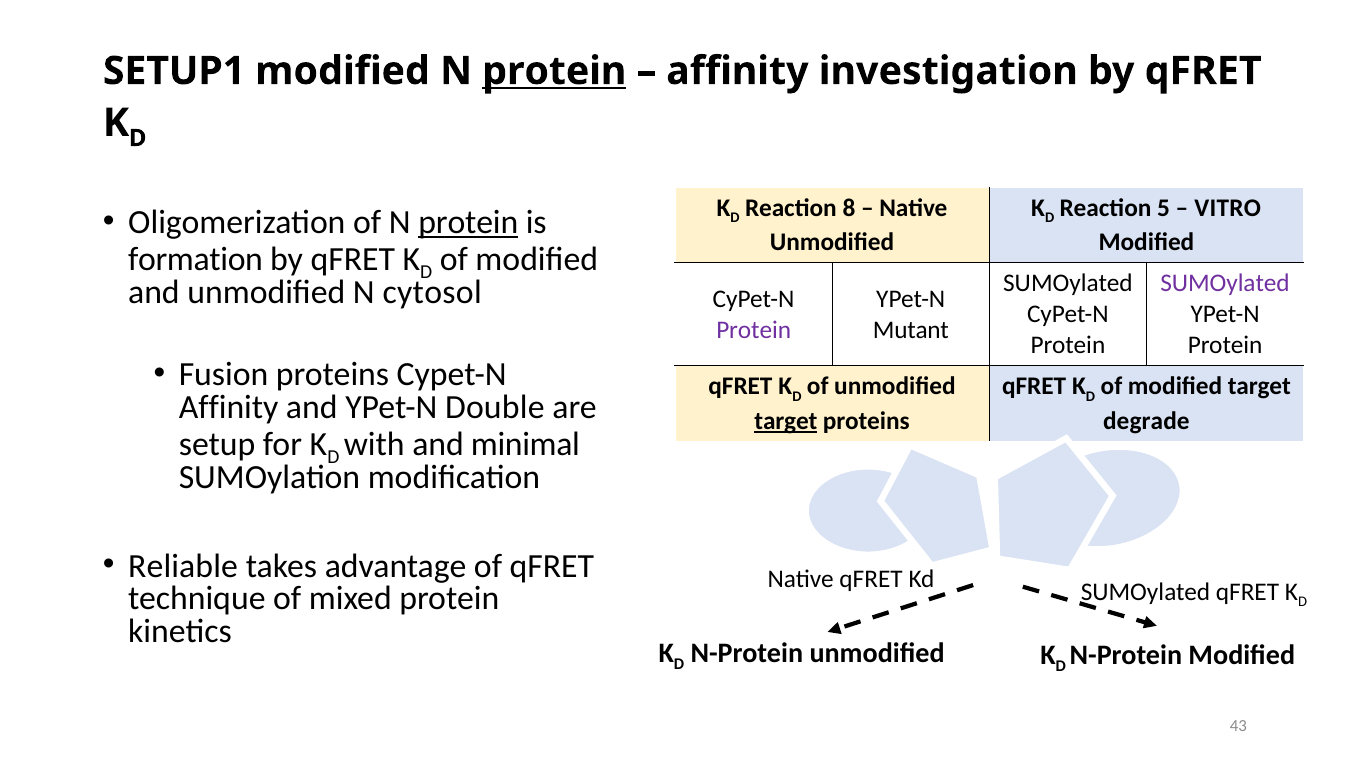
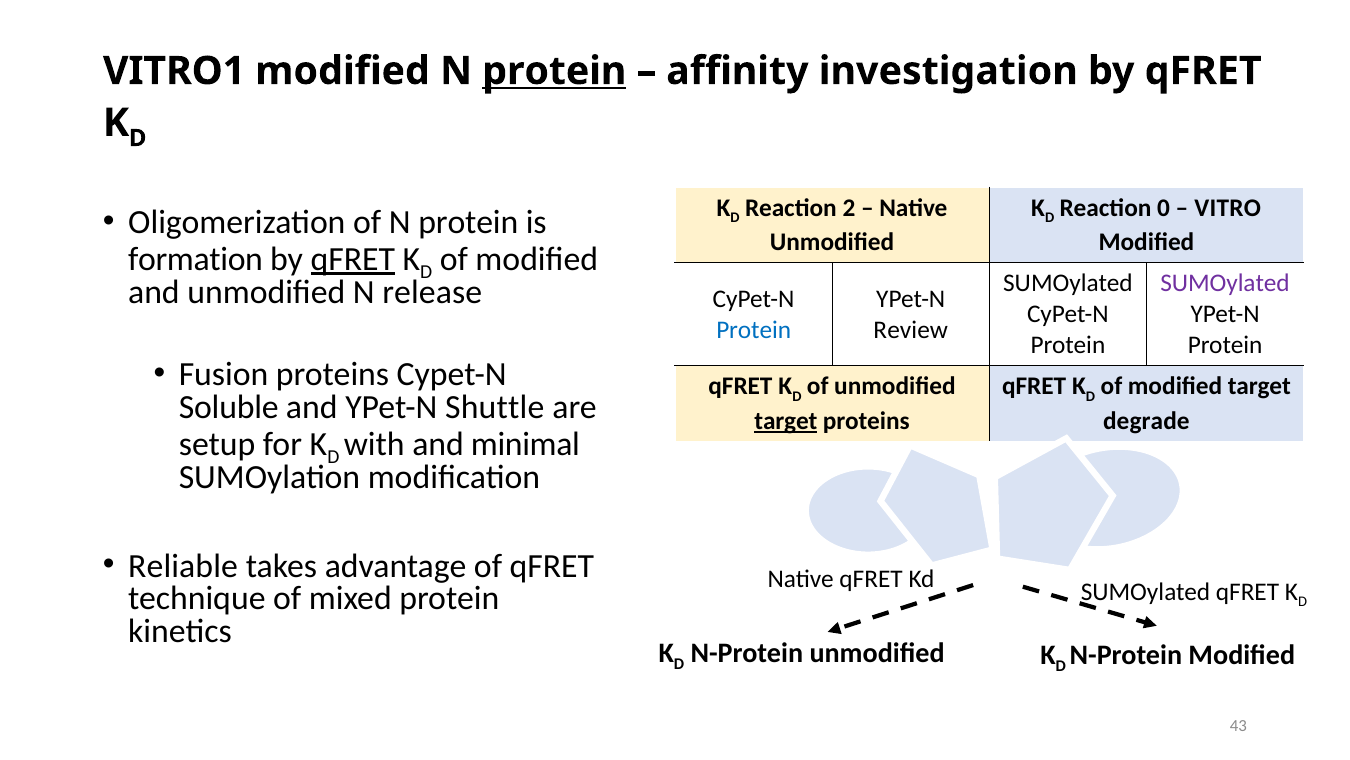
SETUP1: SETUP1 -> VITRO1 (174, 71)
8: 8 -> 2 (849, 208)
5: 5 -> 0 (1164, 208)
protein underline: present -> none (468, 222)
qFRET underline: none -> present (353, 259)
cytosol: cytosol -> release (432, 292)
Protein colour: purple -> blue (754, 330)
Mutant: Mutant -> Review (911, 330)
Affinity: Affinity -> Soluble (229, 407)
Double: Double -> Shuttle (495, 407)
